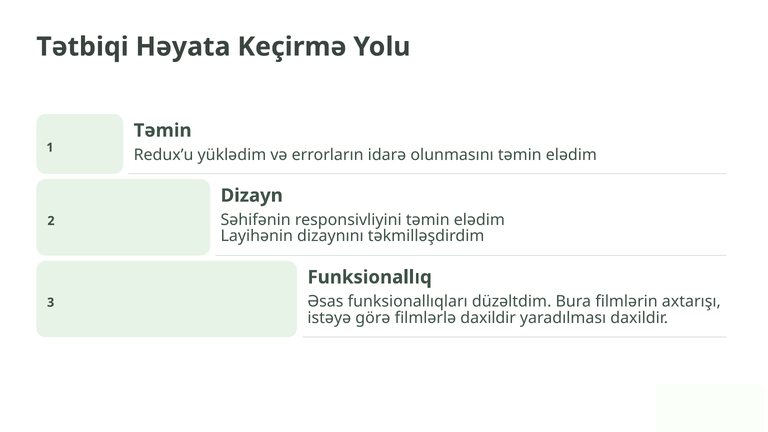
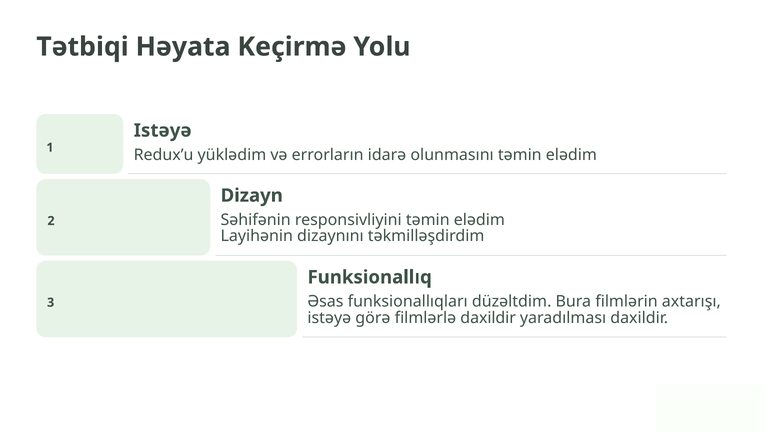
Təmin: Təmin -> Istəyə (163, 131)
